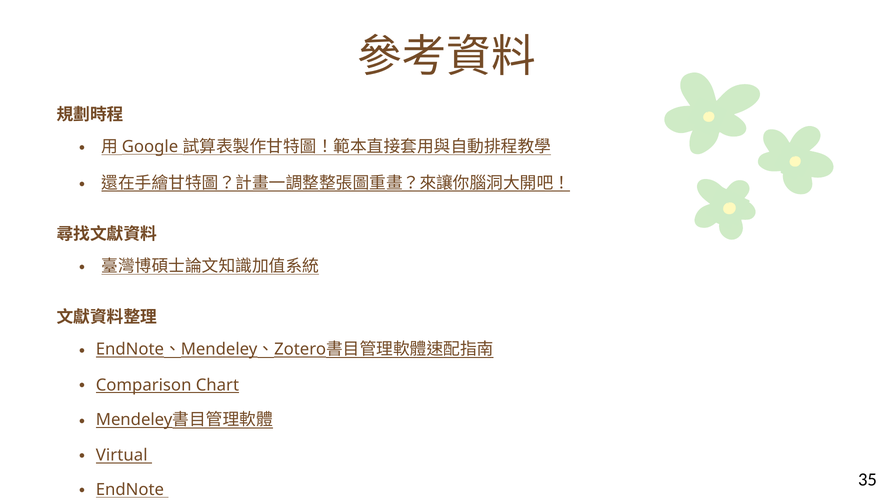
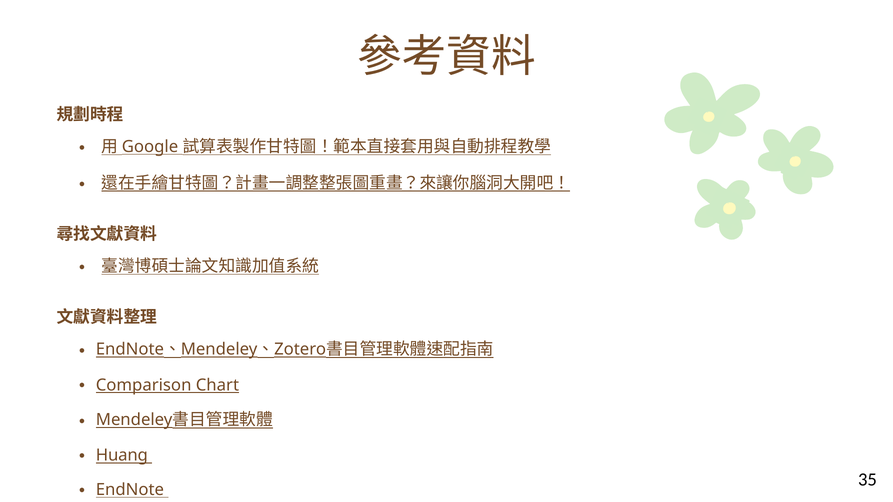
Virtual: Virtual -> Huang (122, 456)
